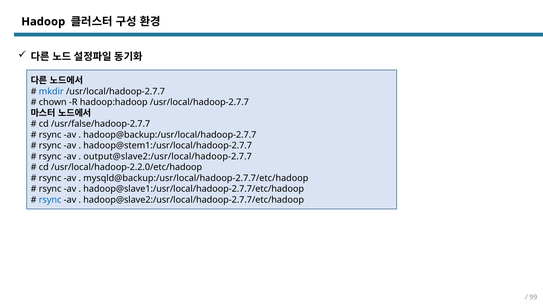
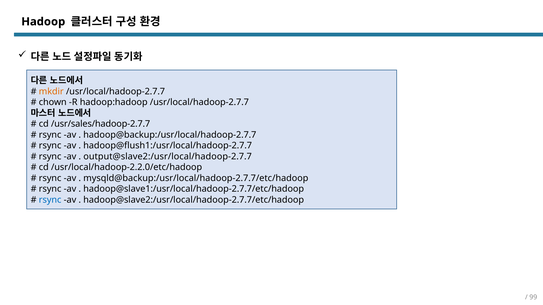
mkdir colour: blue -> orange (51, 92)
/usr/false/hadoop-2.7.7: /usr/false/hadoop-2.7.7 -> /usr/sales/hadoop-2.7.7 (101, 124)
hadoop@stem1:/usr/local/hadoop-2.7.7: hadoop@stem1:/usr/local/hadoop-2.7.7 -> hadoop@flush1:/usr/local/hadoop-2.7.7 (168, 146)
